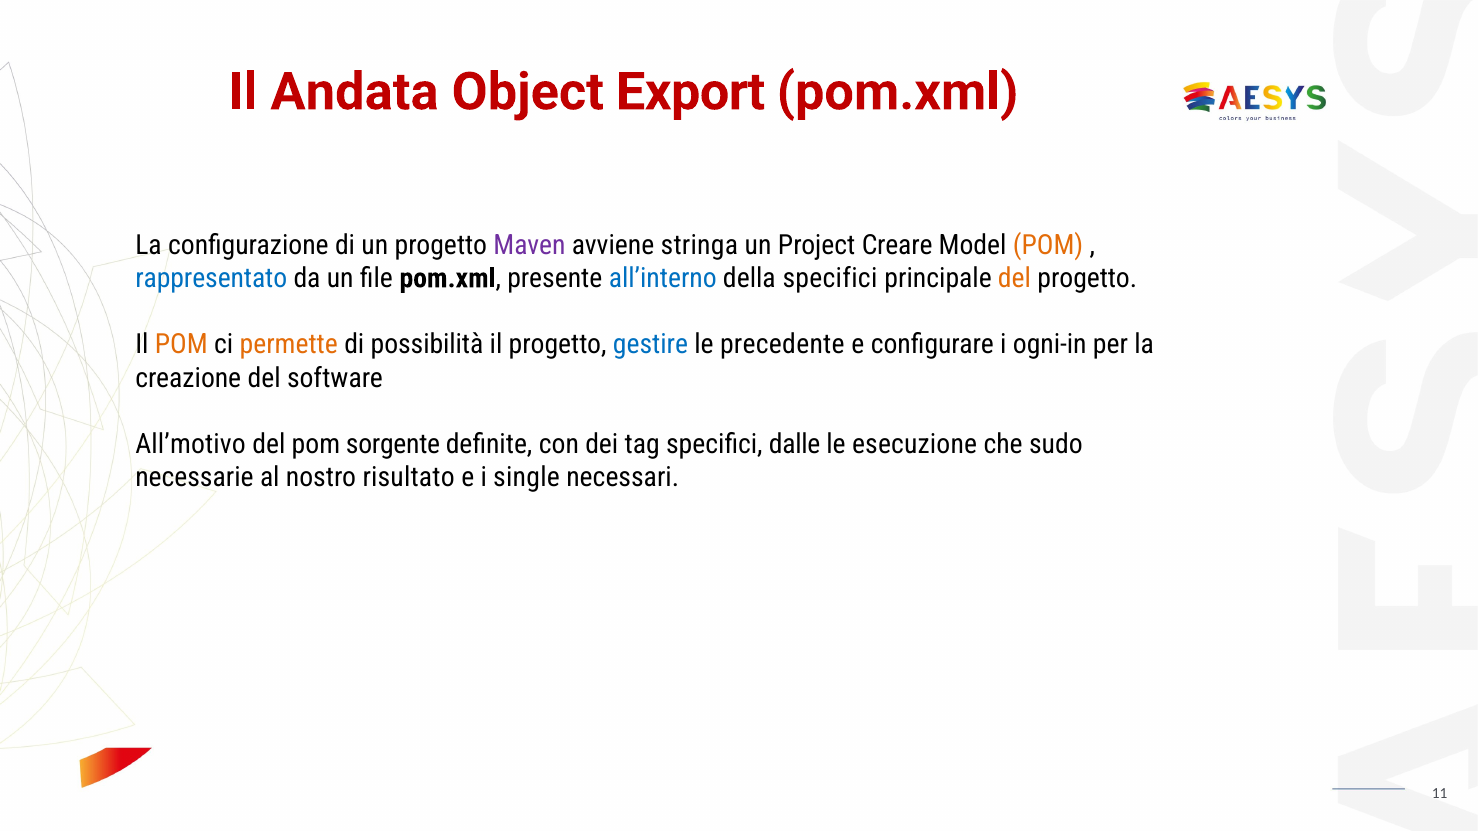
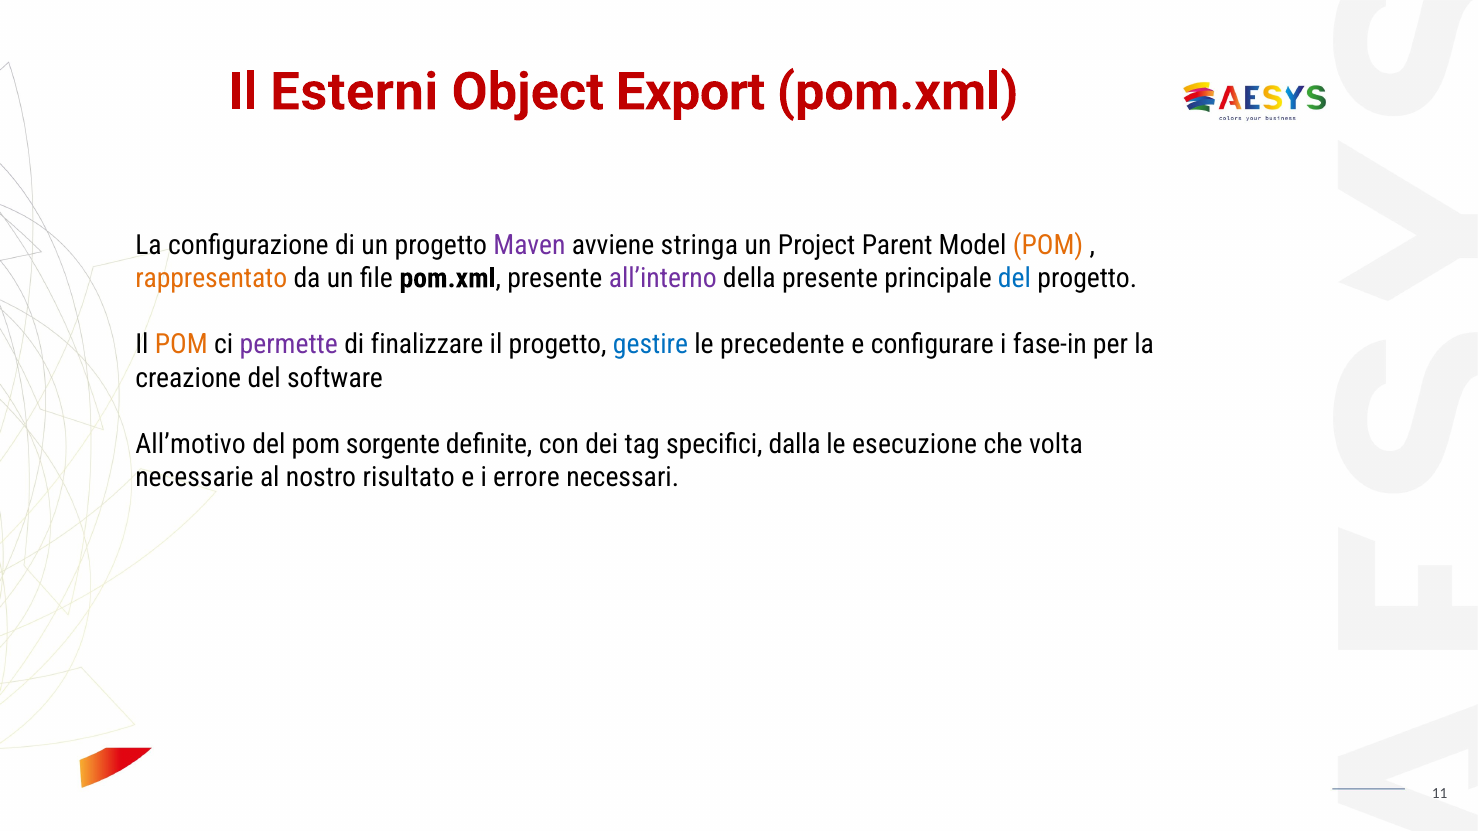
Andata: Andata -> Esterni (354, 92)
Creare: Creare -> Parent (897, 245)
rappresentato colour: blue -> orange (211, 278)
all’interno colour: blue -> purple (663, 278)
della specifici: specifici -> presente (830, 278)
del colour: orange -> blue (1015, 278)
permette colour: orange -> purple (289, 345)
possibilità: possibilità -> finalizzare (427, 345)
ogni-in: ogni-in -> fase-in (1050, 345)
dalle: dalle -> dalla (795, 445)
sudo: sudo -> volta (1056, 445)
single: single -> errore (526, 478)
